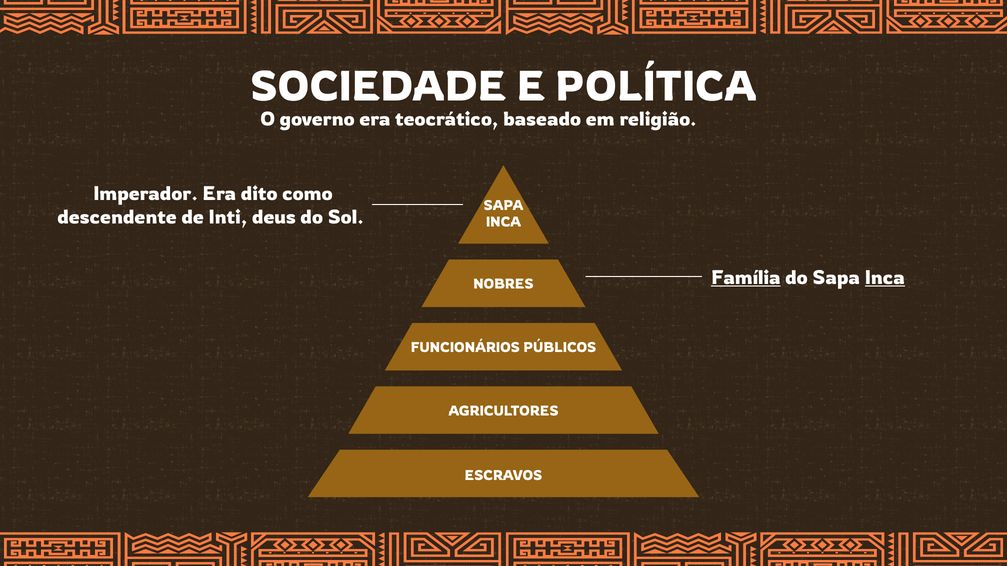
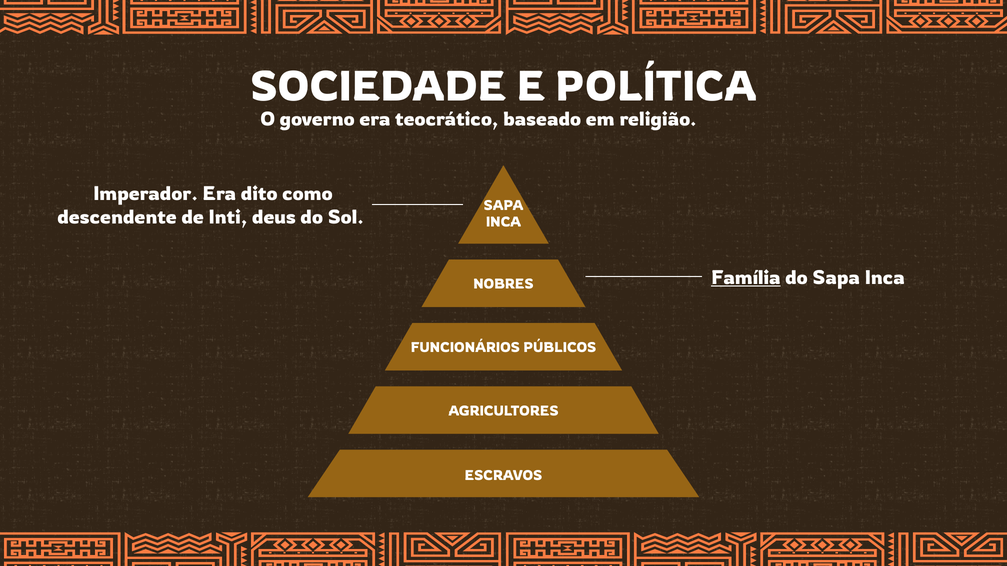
Inca underline: present -> none (885, 278)
